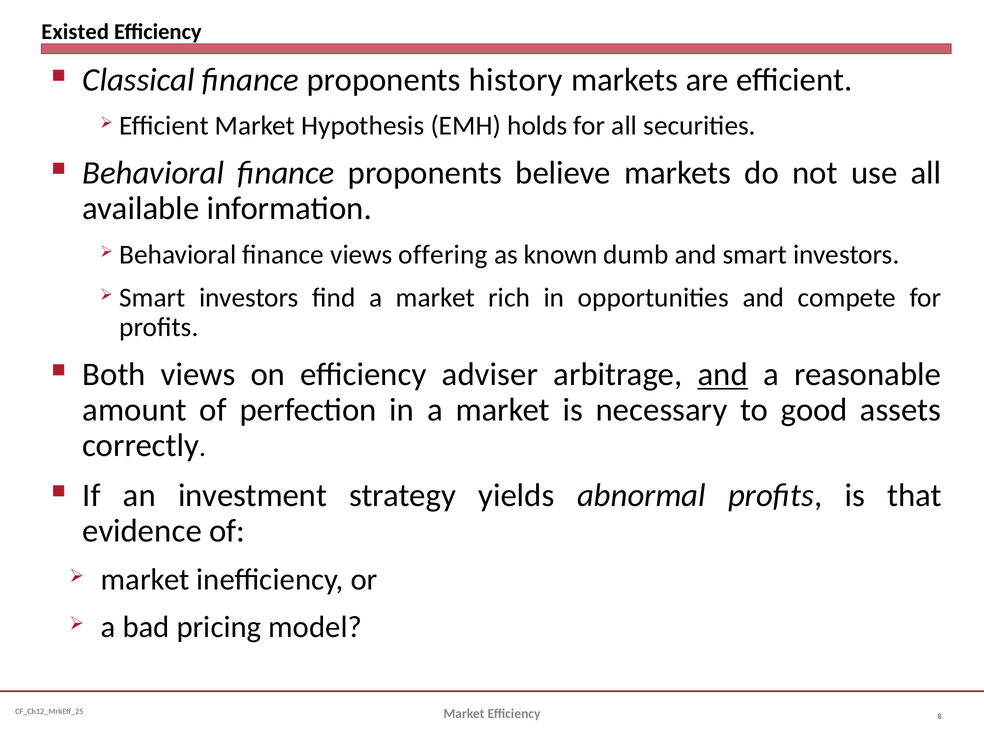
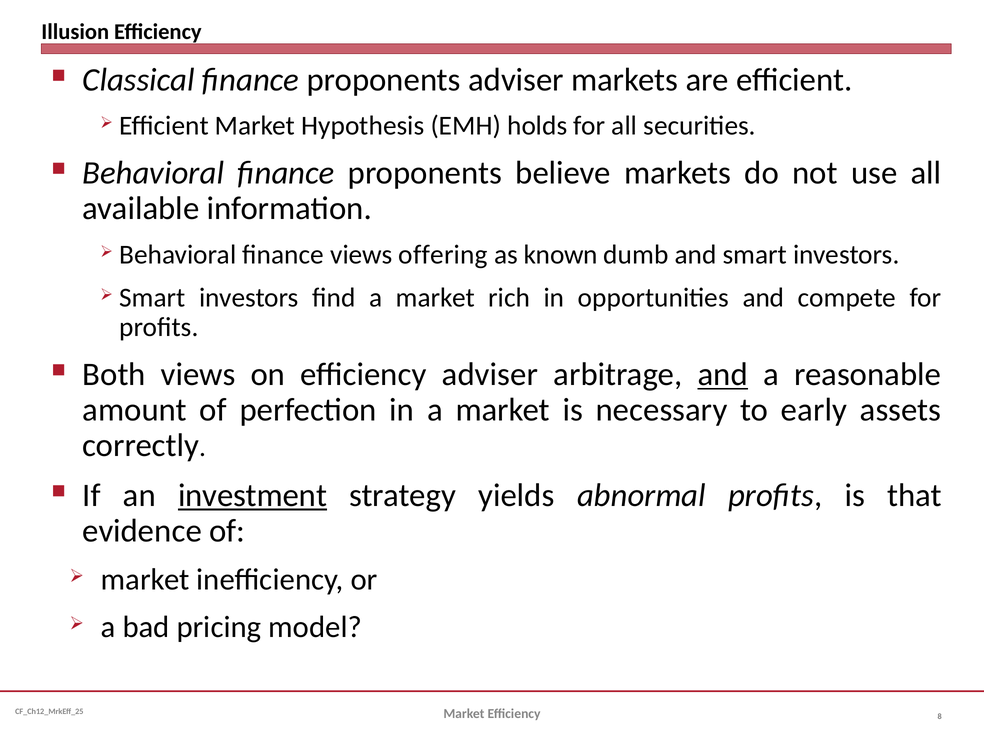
Existed: Existed -> Illusion (75, 32)
proponents history: history -> adviser (516, 80)
good: good -> early (814, 410)
investment underline: none -> present (253, 496)
